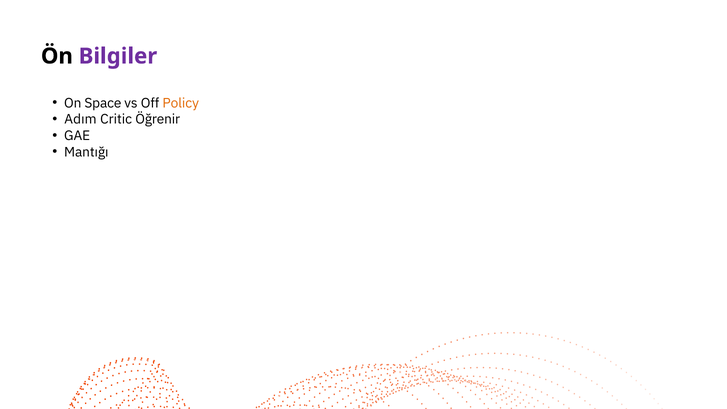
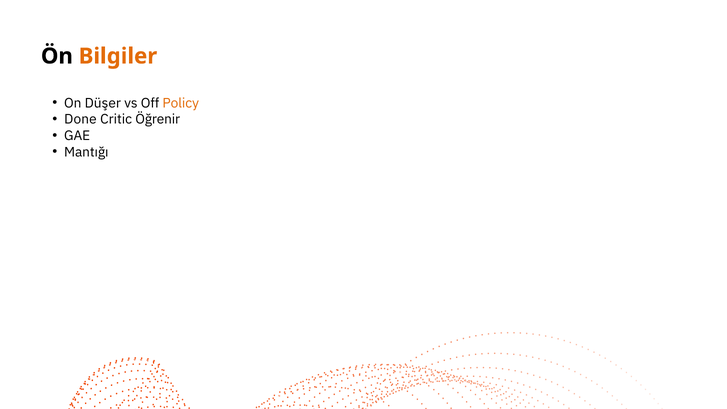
Bilgiler colour: purple -> orange (118, 56)
Space: Space -> Düşer (103, 103)
Adım: Adım -> Done (80, 119)
